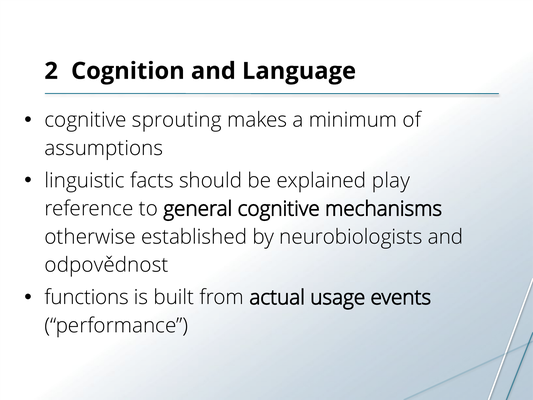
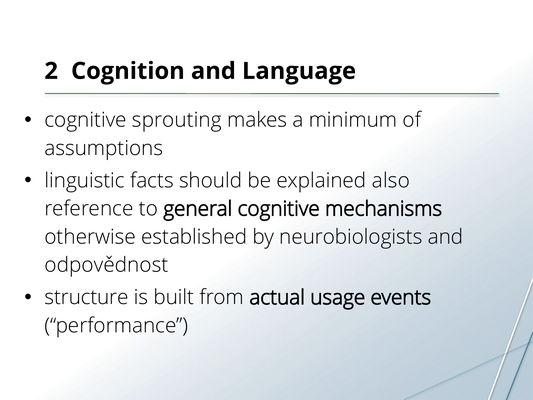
play: play -> also (391, 180)
functions: functions -> structure (87, 297)
